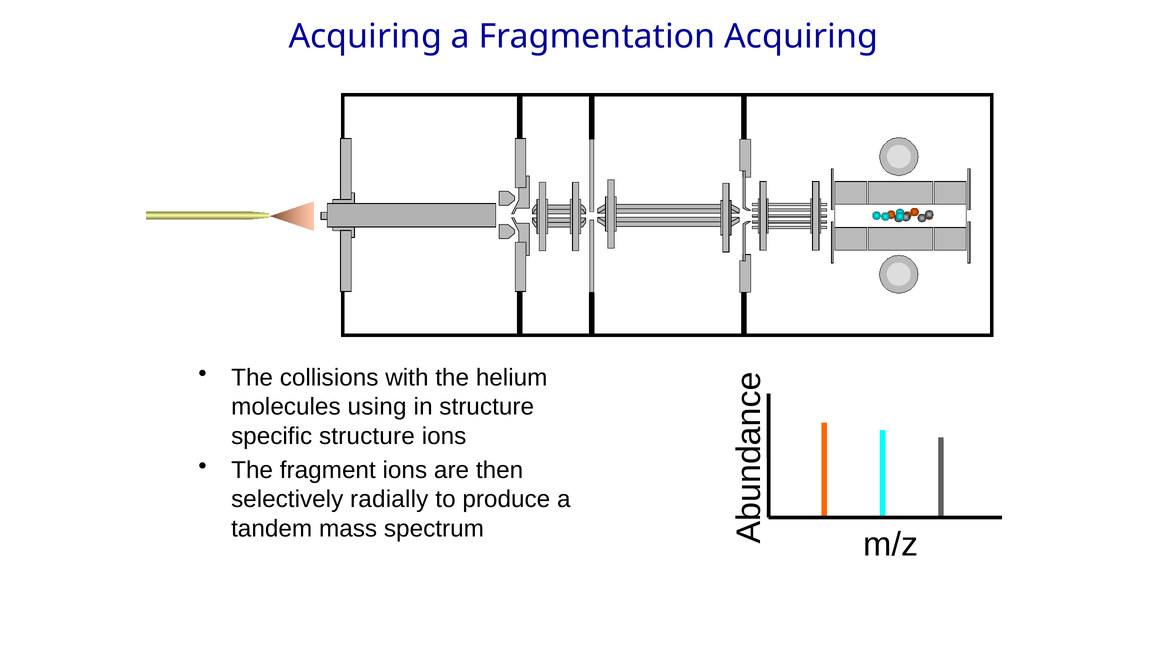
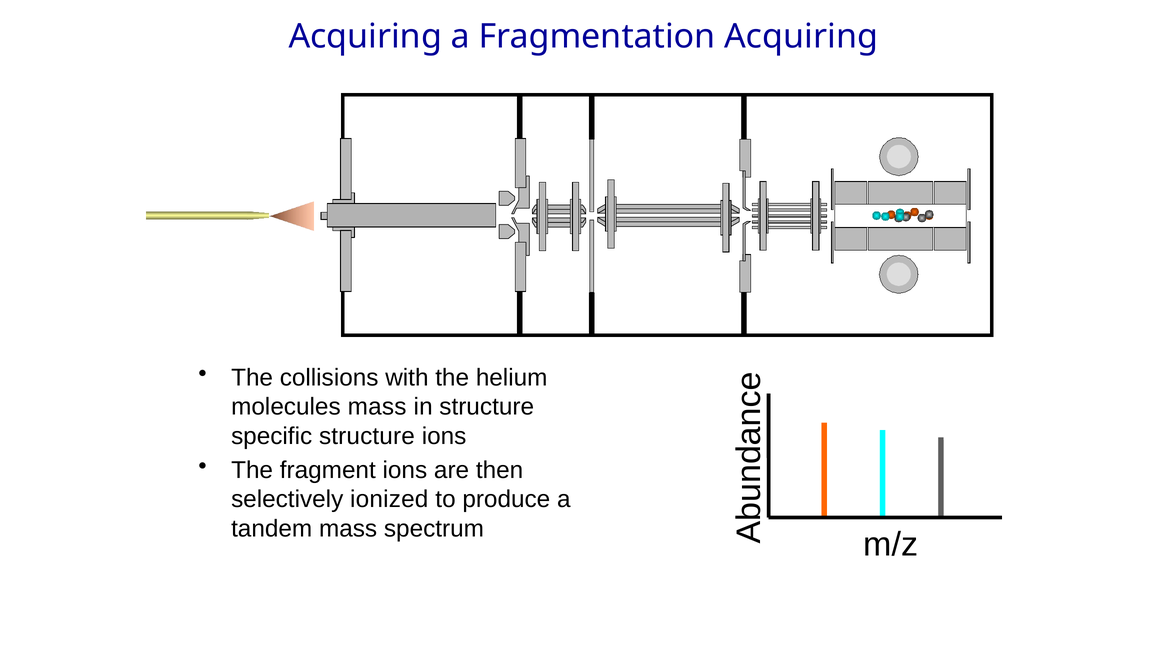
molecules using: using -> mass (377, 407)
radially: radially -> ionized (389, 500)
